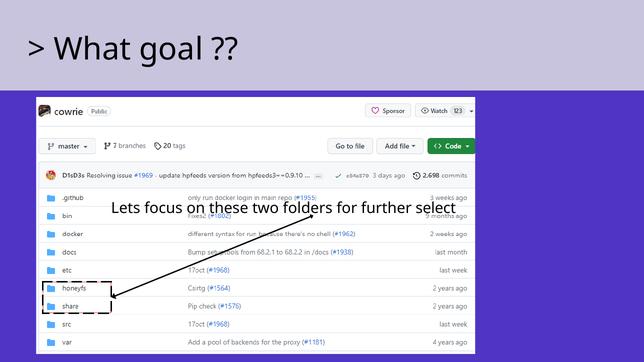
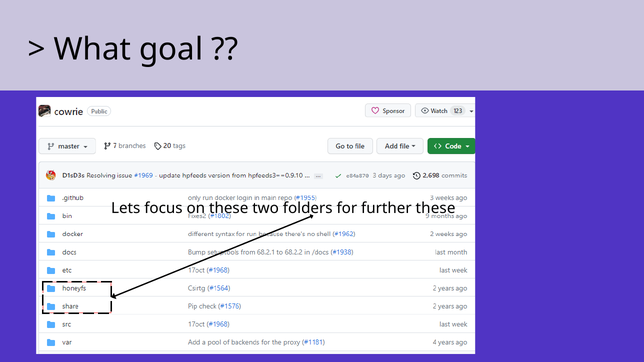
further select: select -> these (436, 208)
